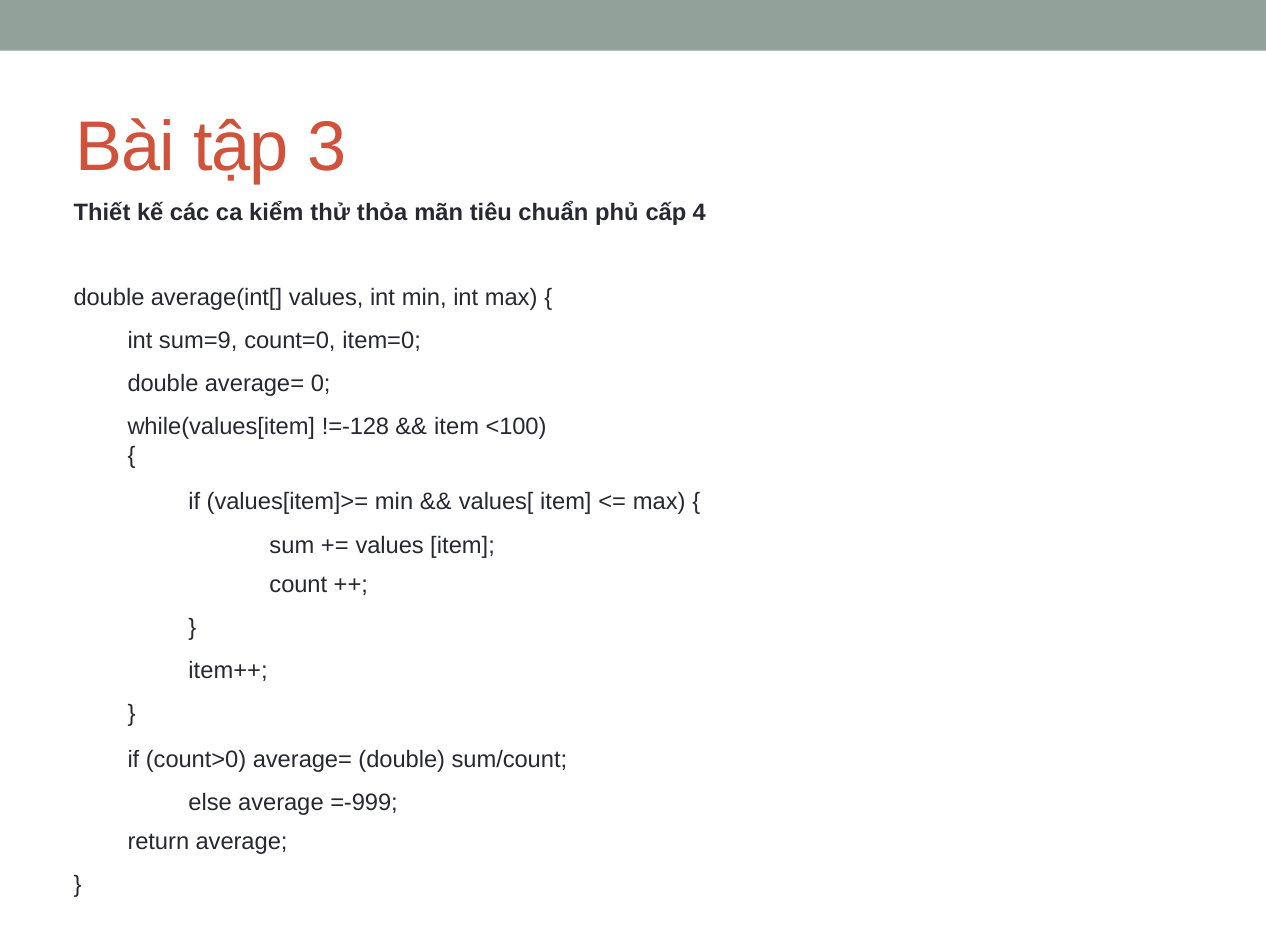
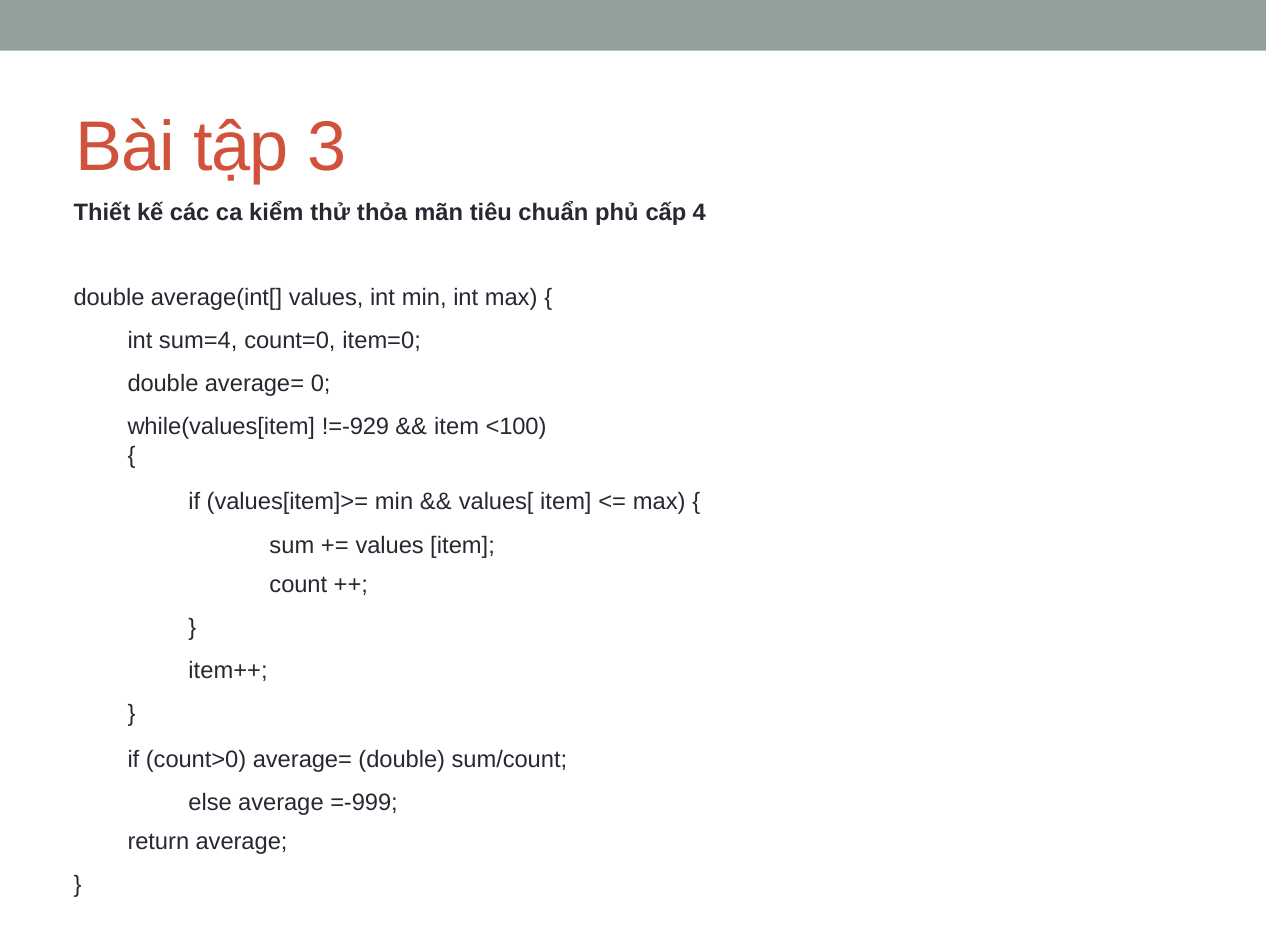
sum=9: sum=9 -> sum=4 (198, 341)
!=-128: !=-128 -> !=-929 (355, 427)
